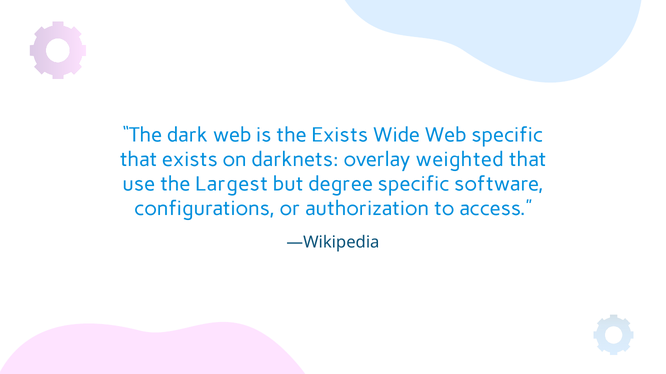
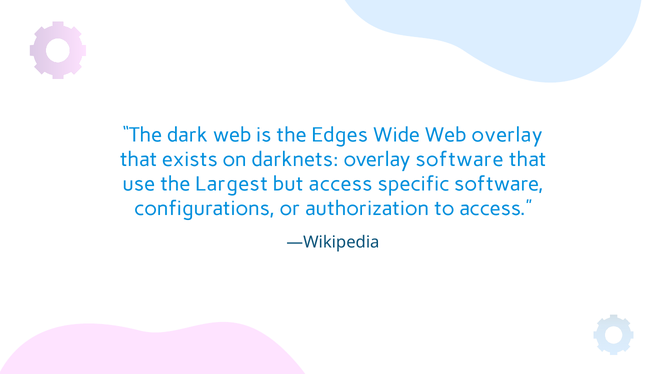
the Exists: Exists -> Edges (340, 135)
Web specific: specific -> overlay (507, 135)
overlay weighted: weighted -> software (460, 160)
but degree: degree -> access (340, 184)
